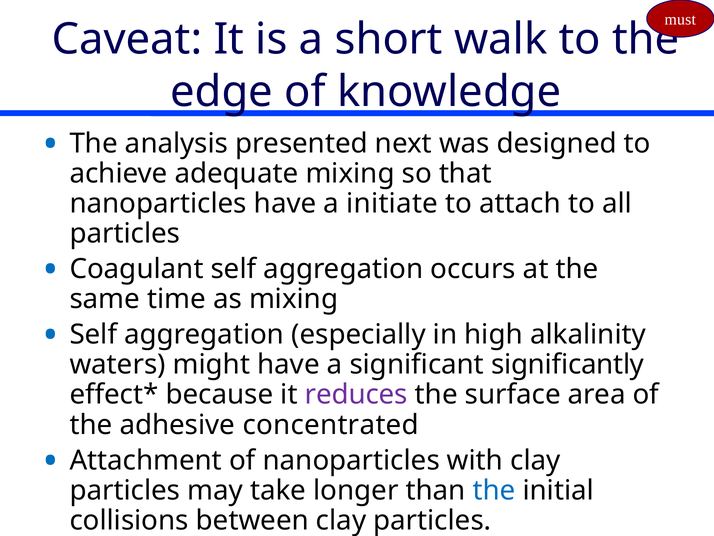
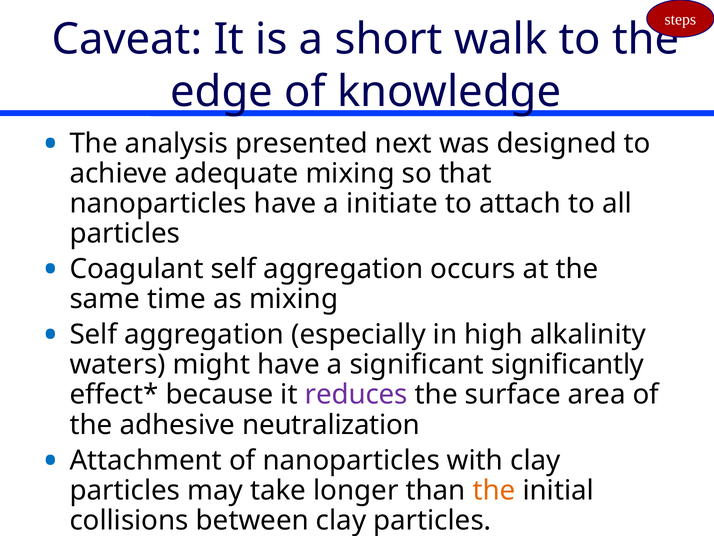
must: must -> steps (680, 20)
concentrated: concentrated -> neutralization (331, 424)
the colour: blue -> orange (494, 490)
